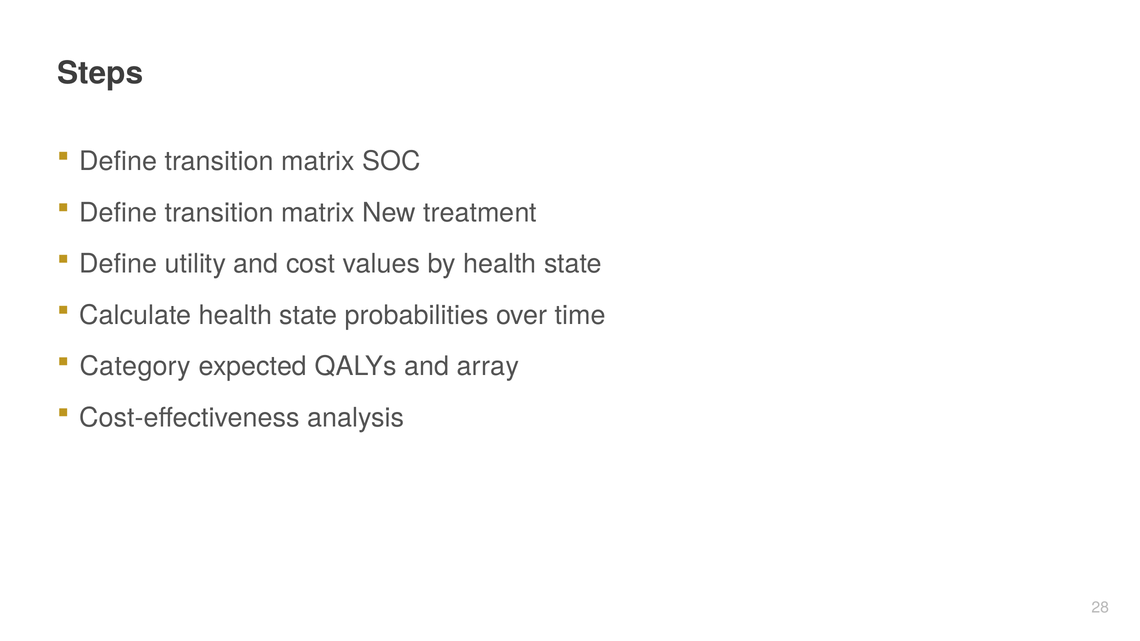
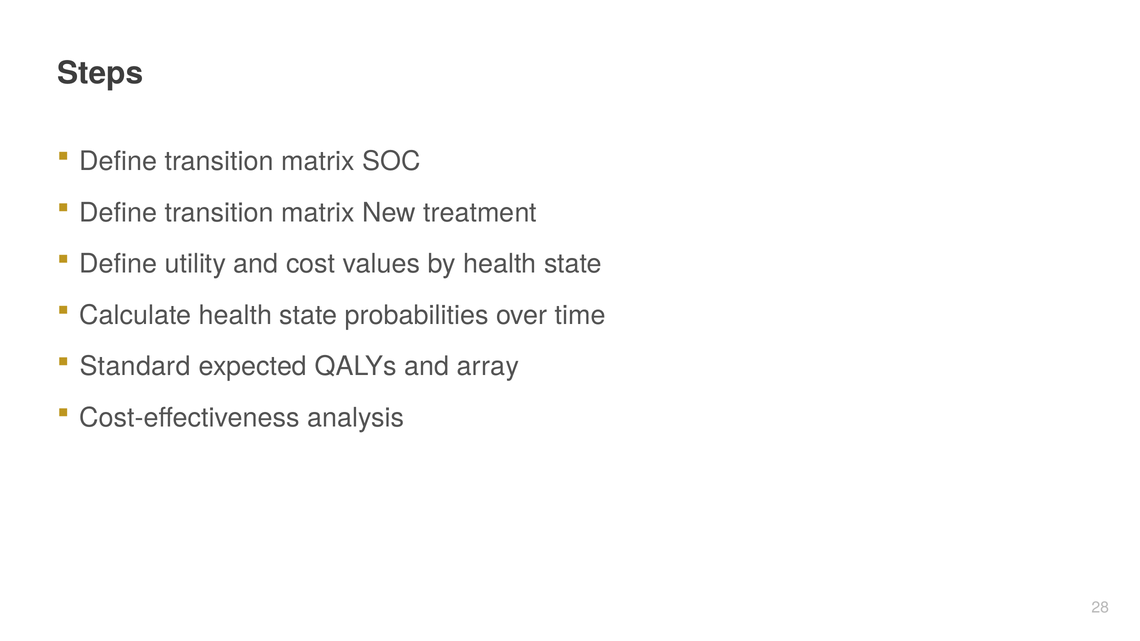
Category: Category -> Standard (135, 367)
